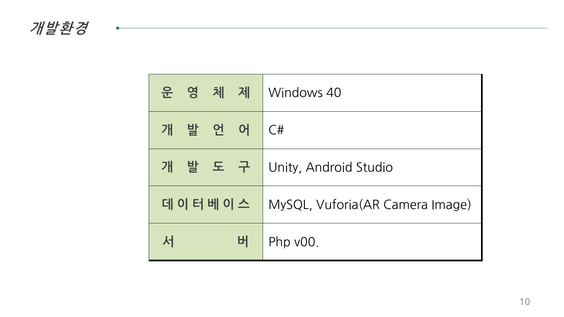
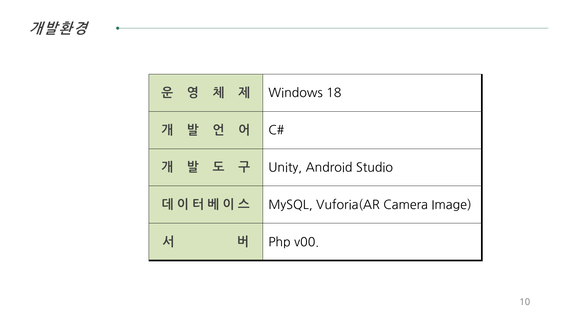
40: 40 -> 18 (334, 93)
